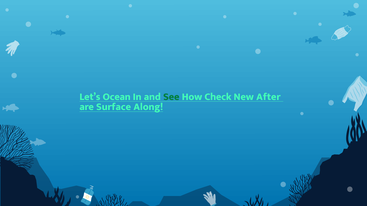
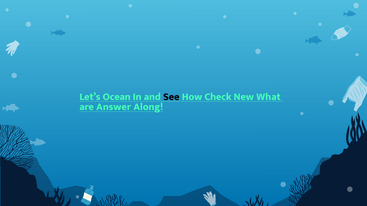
See colour: green -> black (171, 97)
After: After -> What (268, 97)
Surface: Surface -> Answer (114, 107)
